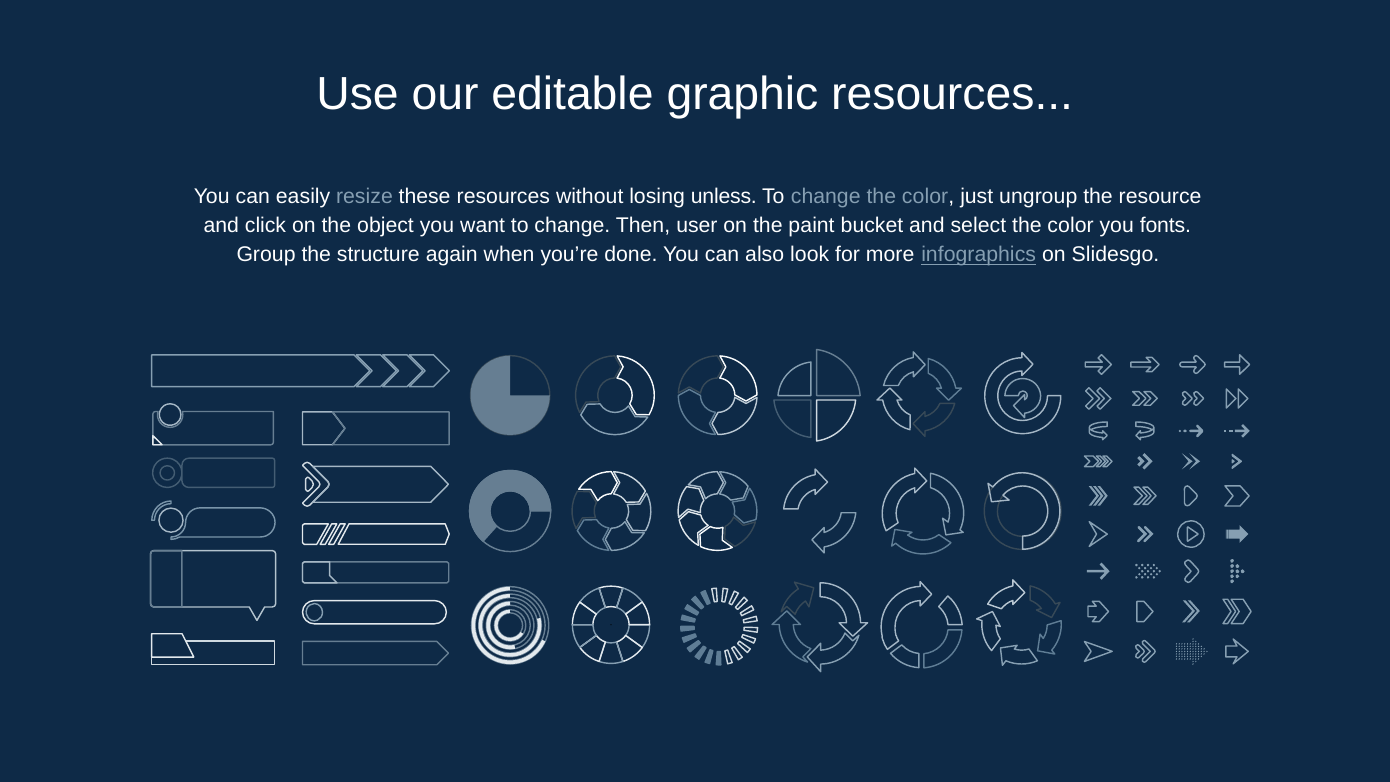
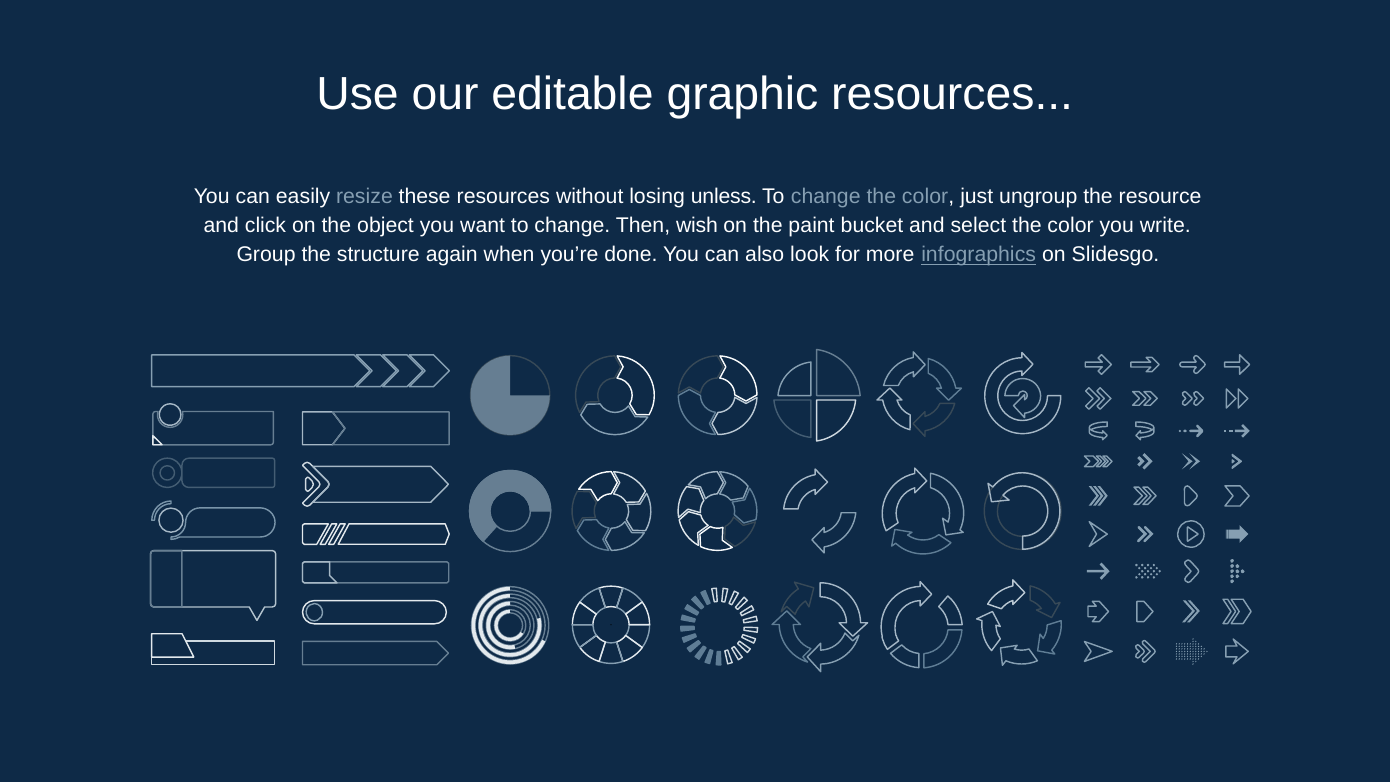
user: user -> wish (697, 226)
fonts: fonts -> write (1165, 226)
